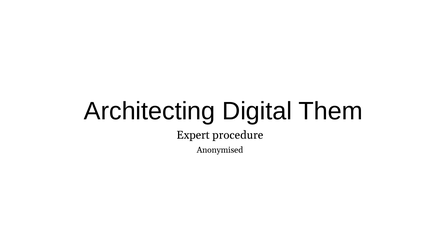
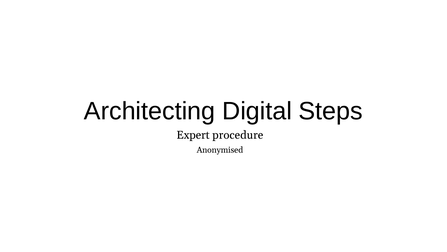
Them: Them -> Steps (331, 111)
